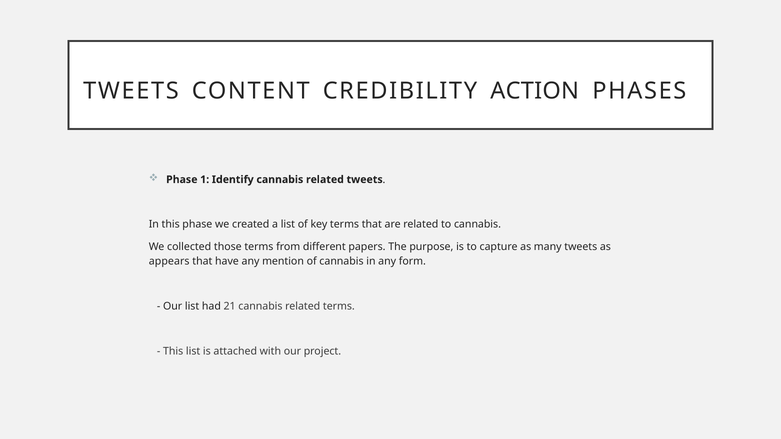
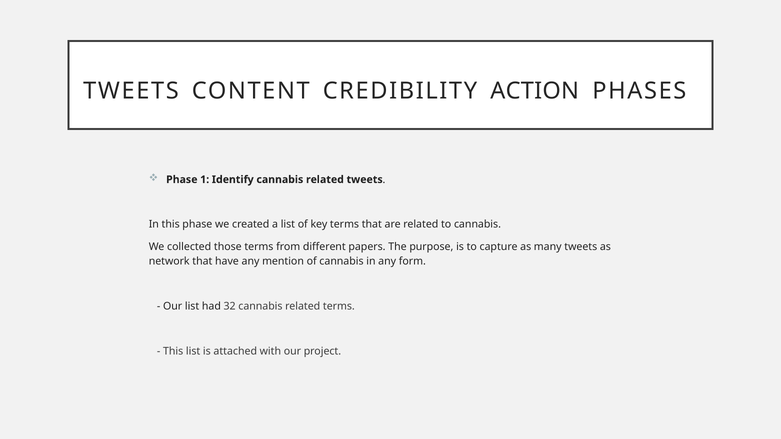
appears: appears -> network (169, 261)
21: 21 -> 32 (230, 306)
